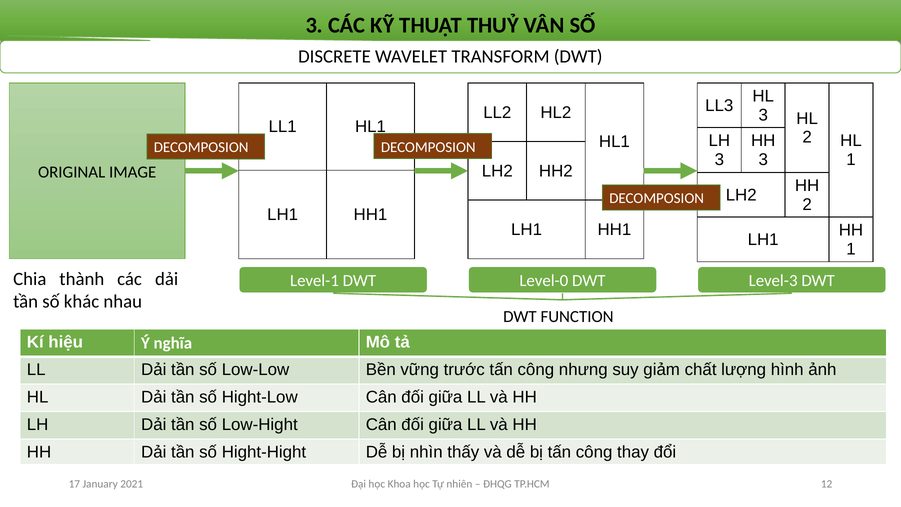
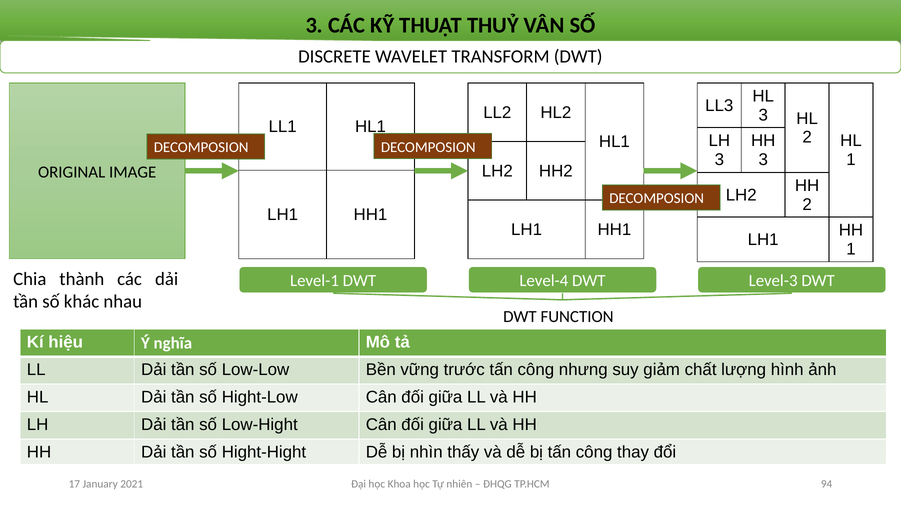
Level-0: Level-0 -> Level-4 (544, 281)
12: 12 -> 94 (827, 484)
